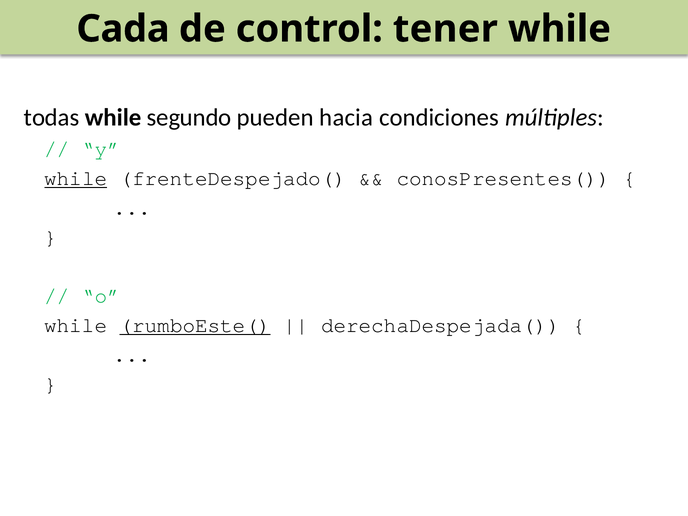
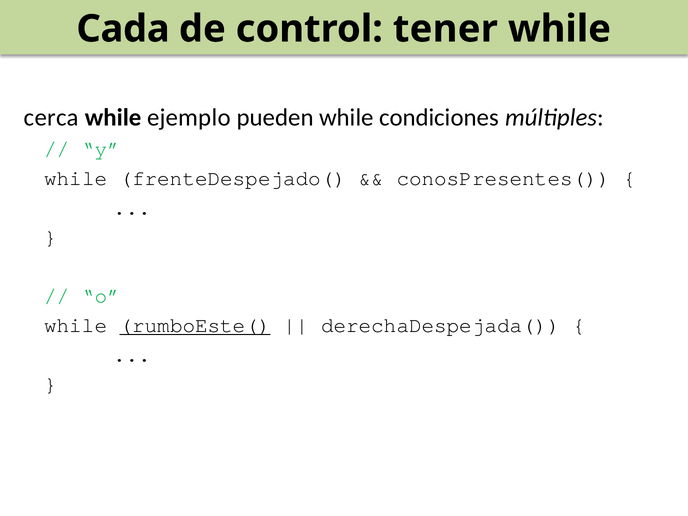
todas: todas -> cerca (51, 118)
segundo: segundo -> ejemplo (189, 118)
pueden hacia: hacia -> while (346, 118)
while underline: present -> none (76, 178)
